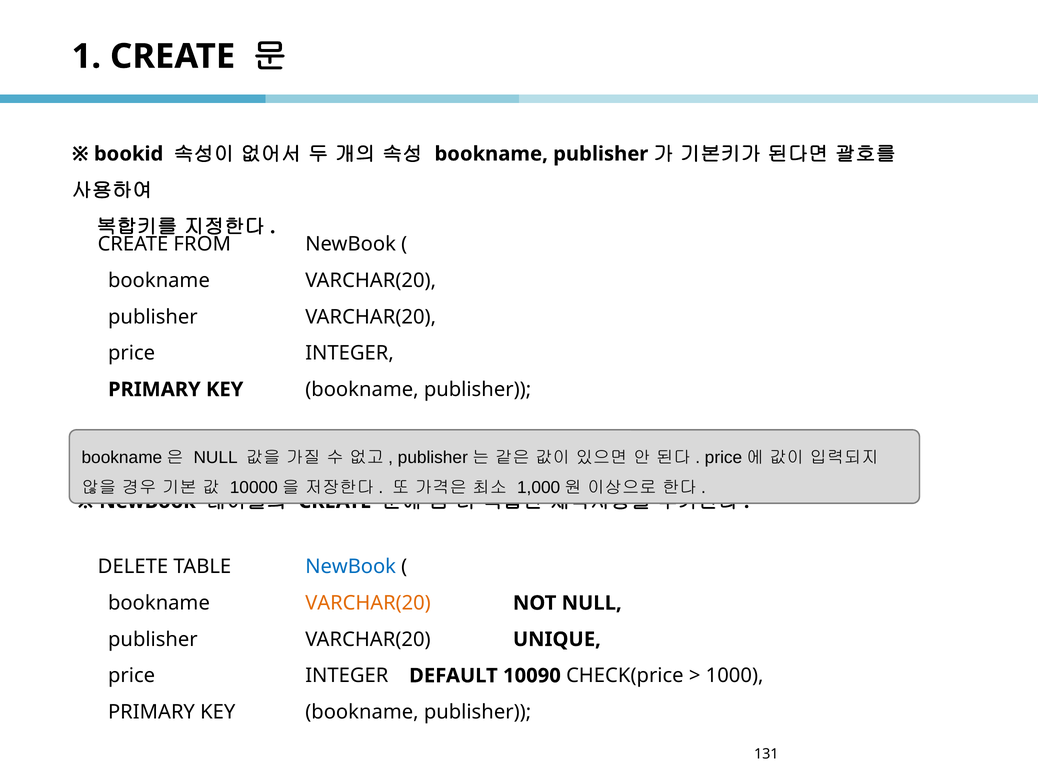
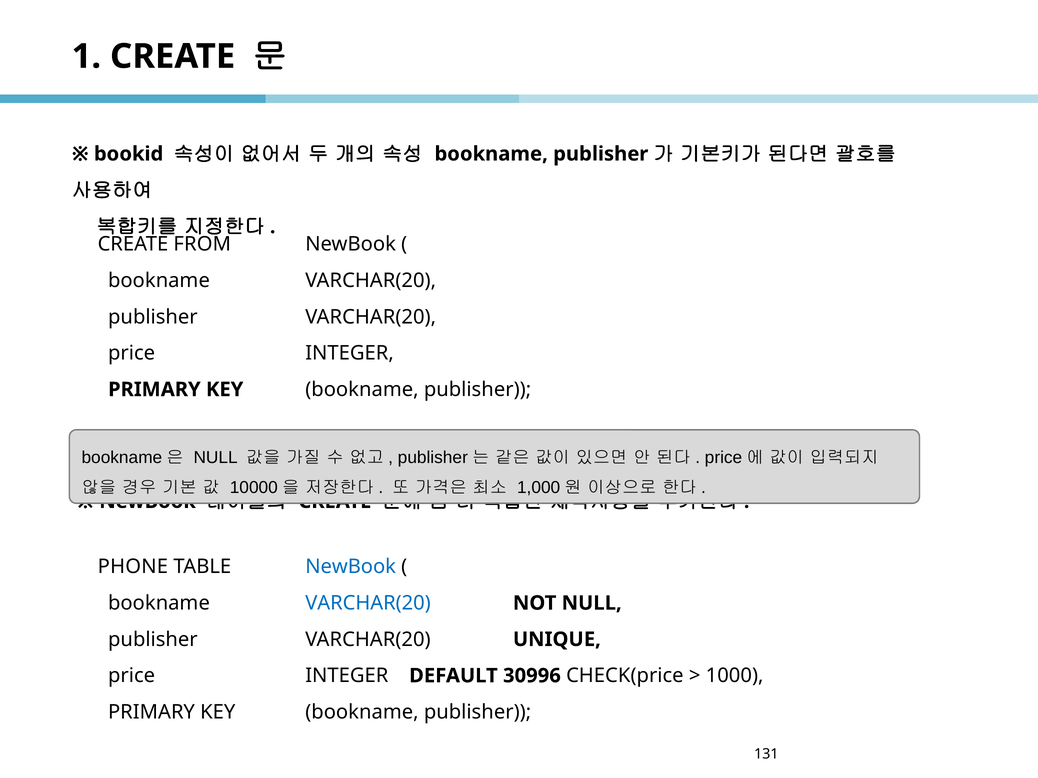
DELETE: DELETE -> PHONE (133, 567)
VARCHAR(20 colour: orange -> blue (368, 603)
10090: 10090 -> 30996 (532, 676)
